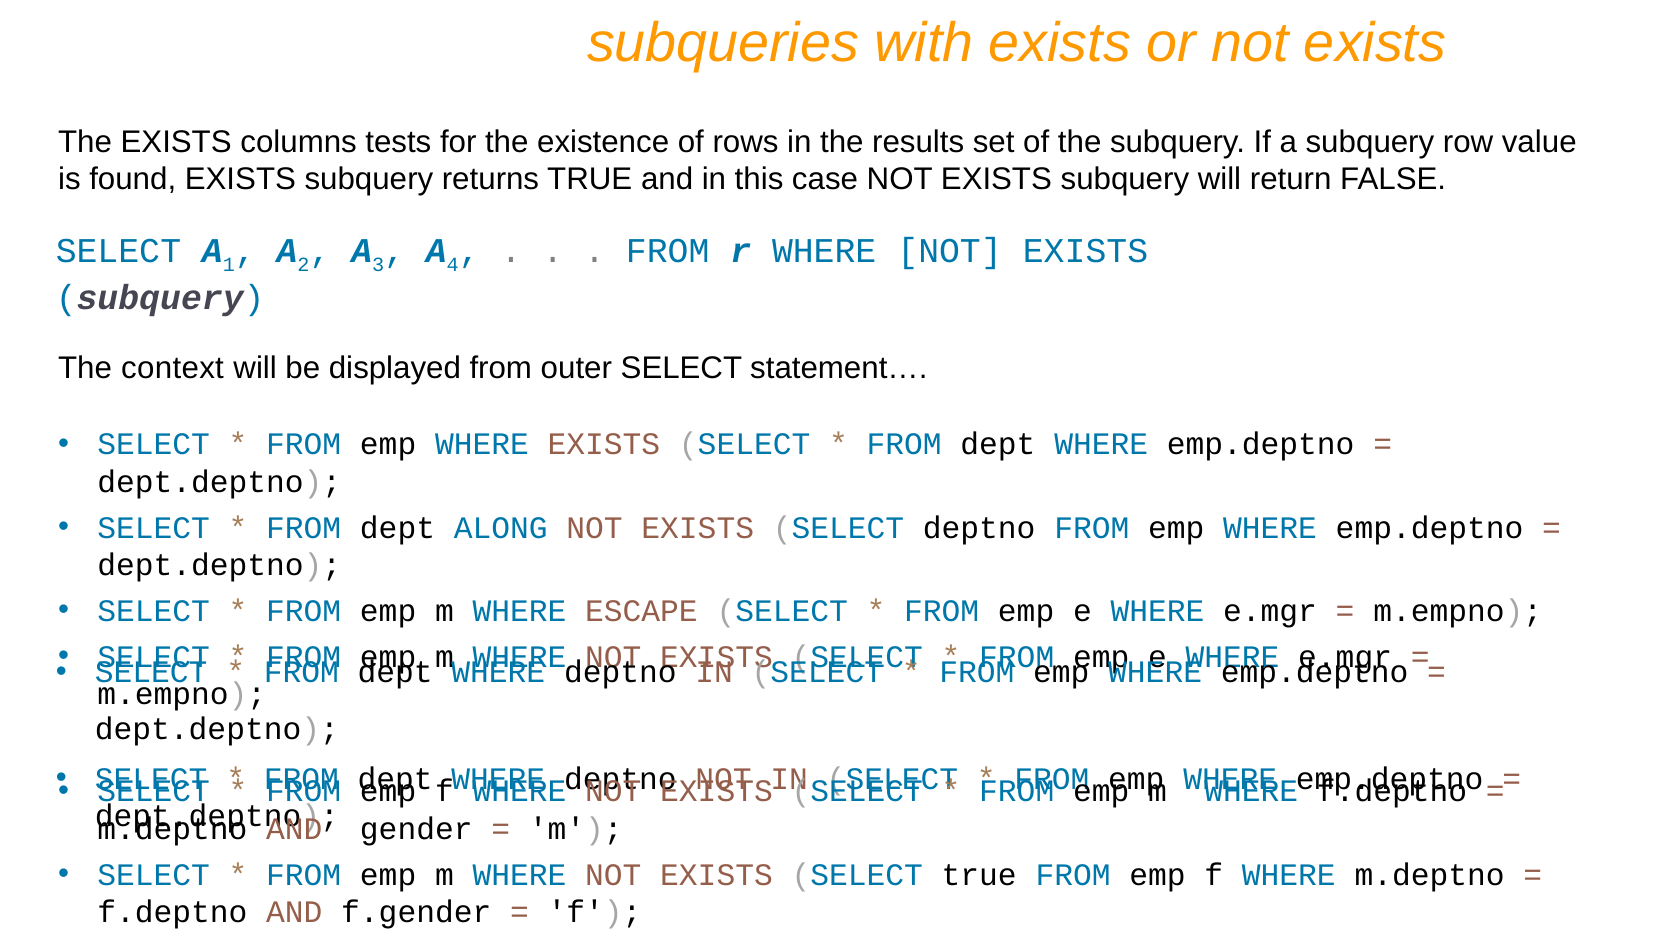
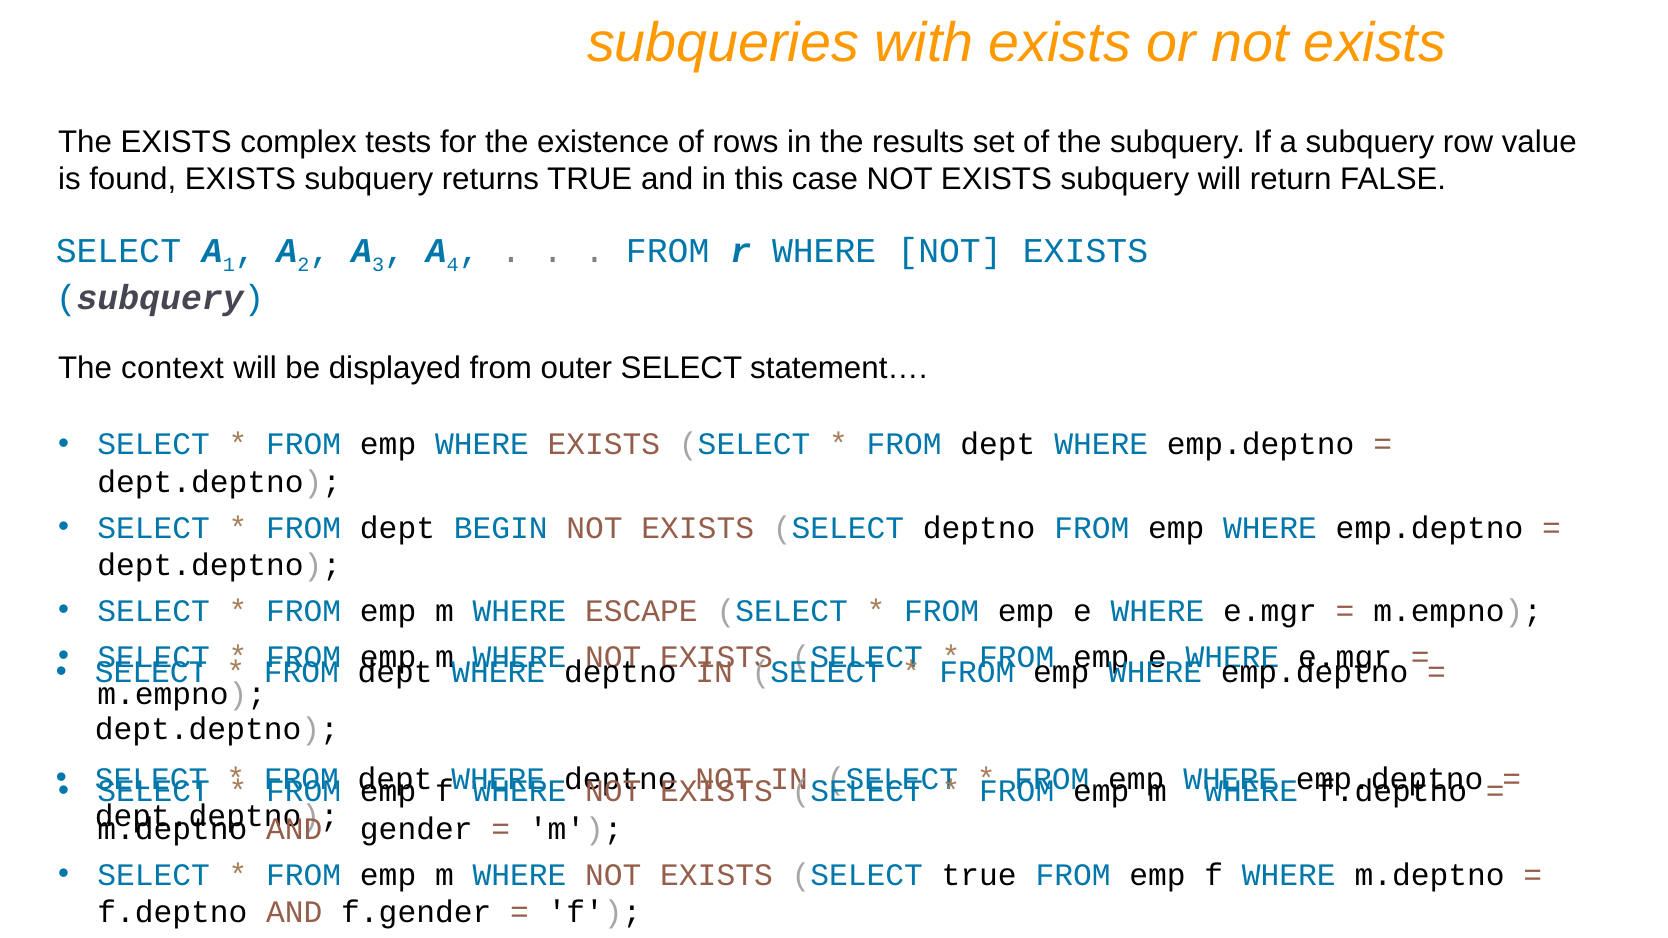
columns: columns -> complex (299, 142)
ALONG: ALONG -> BEGIN (501, 528)
